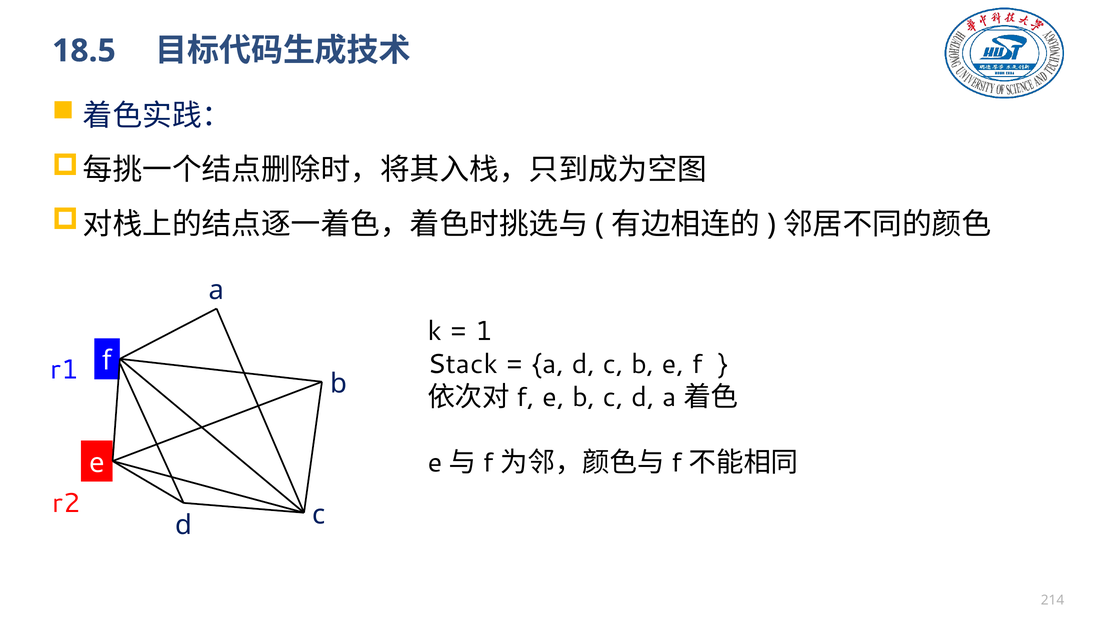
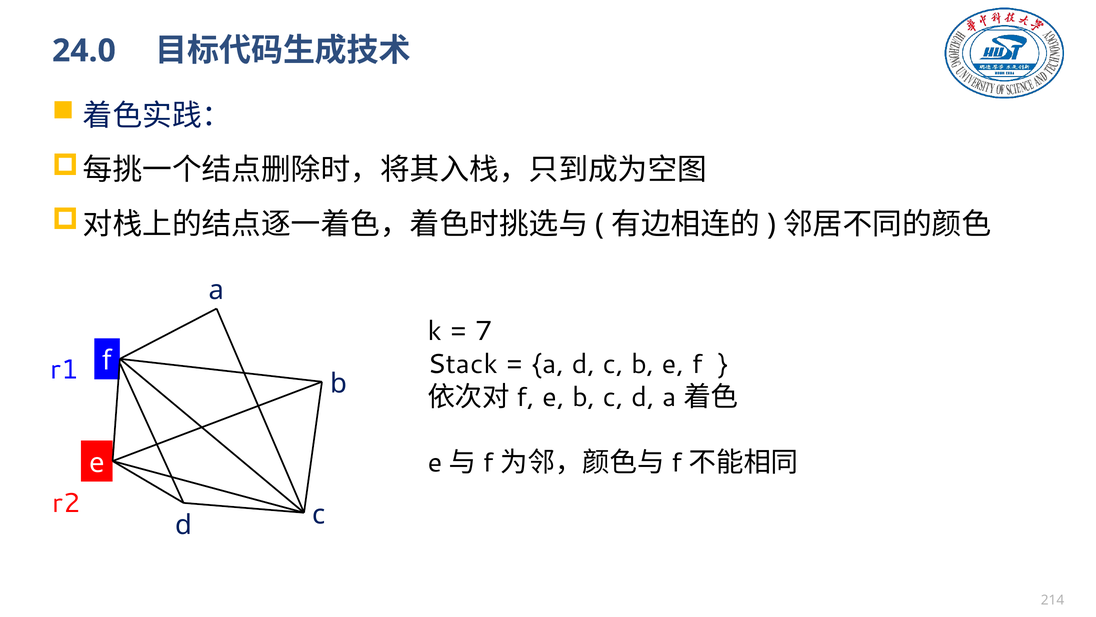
18.5: 18.5 -> 24.0 (84, 51)
1: 1 -> 7 (484, 331)
